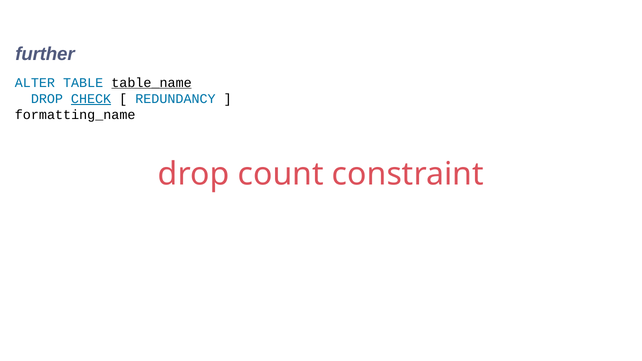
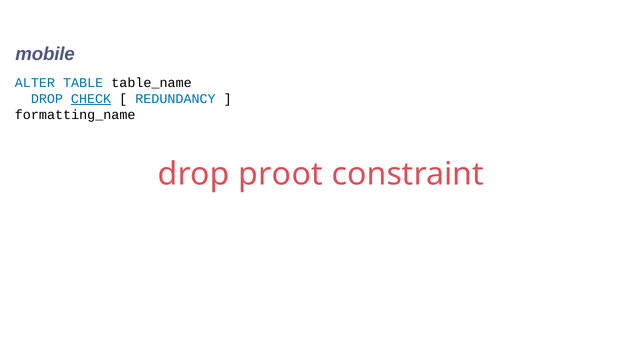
further: further -> mobile (45, 54)
table_name underline: present -> none (152, 83)
count: count -> proot (281, 174)
